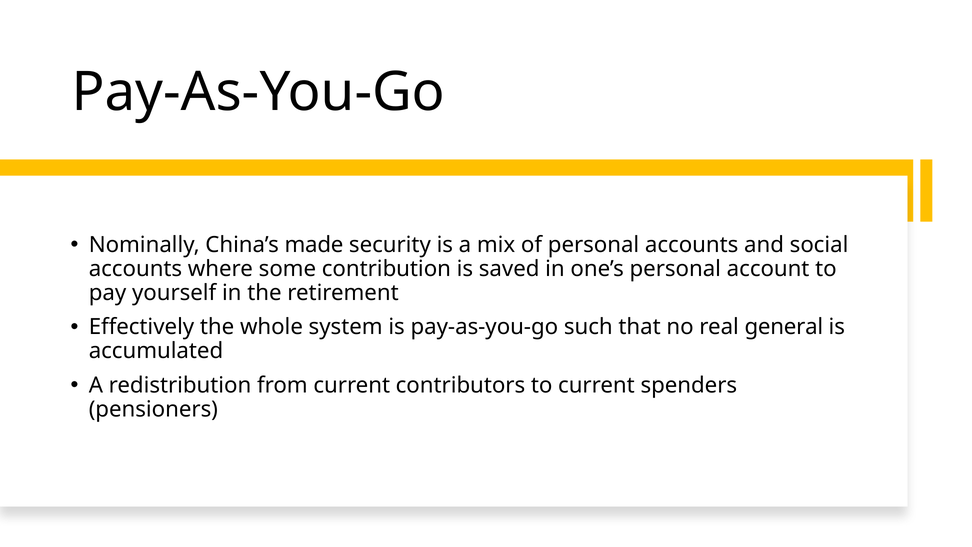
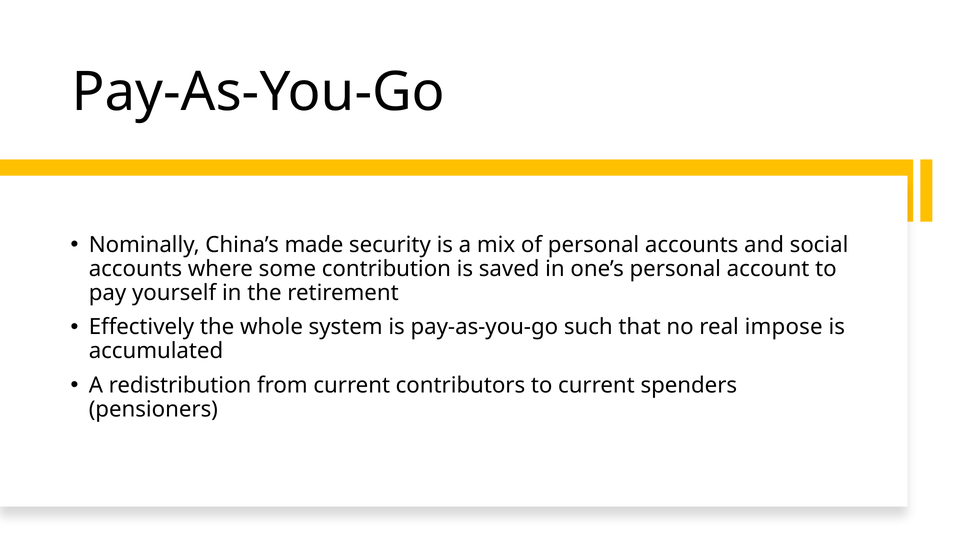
general: general -> impose (784, 327)
